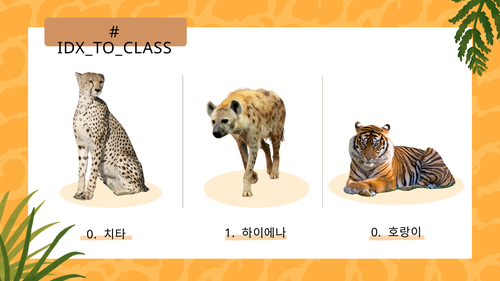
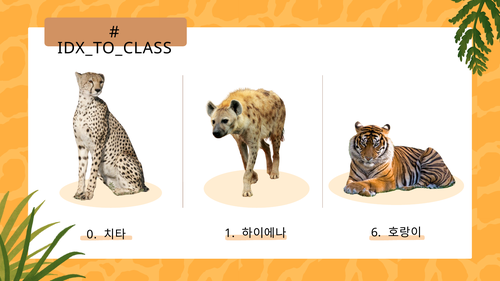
0: 0 -> 6 (376, 233)
